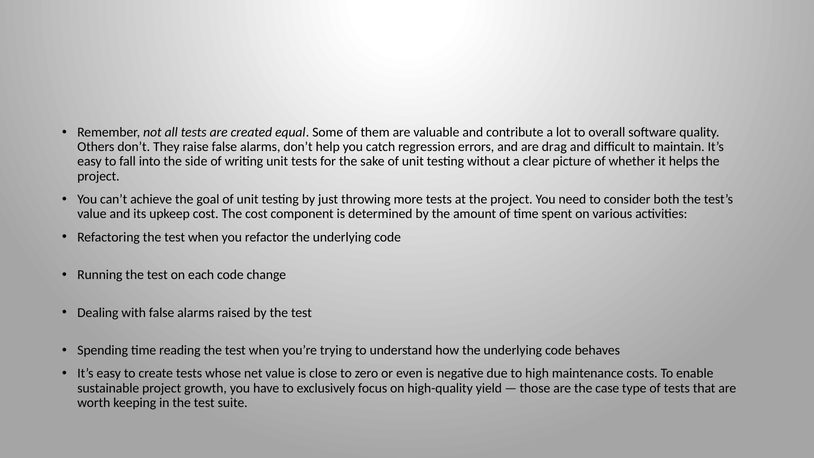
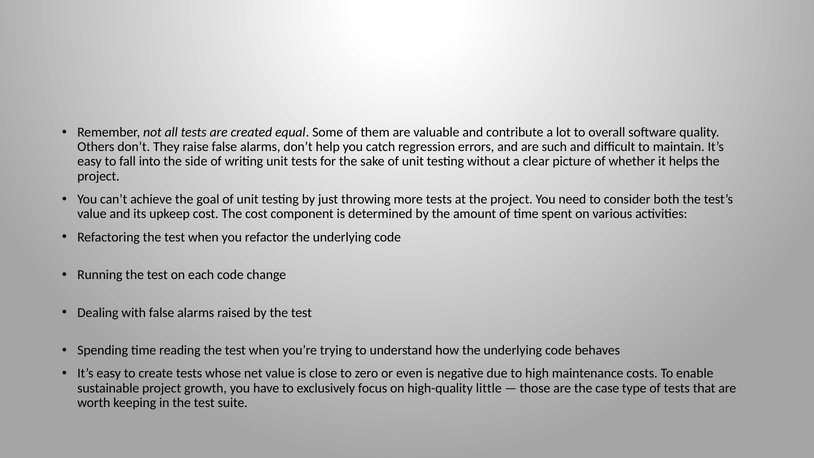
drag: drag -> such (554, 147)
yield: yield -> little (489, 388)
